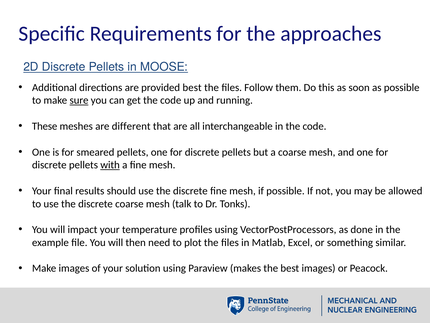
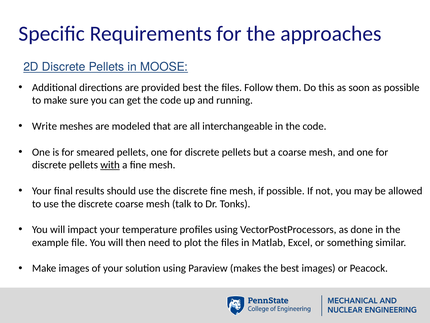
sure underline: present -> none (79, 100)
These: These -> Write (45, 126)
different: different -> modeled (131, 126)
